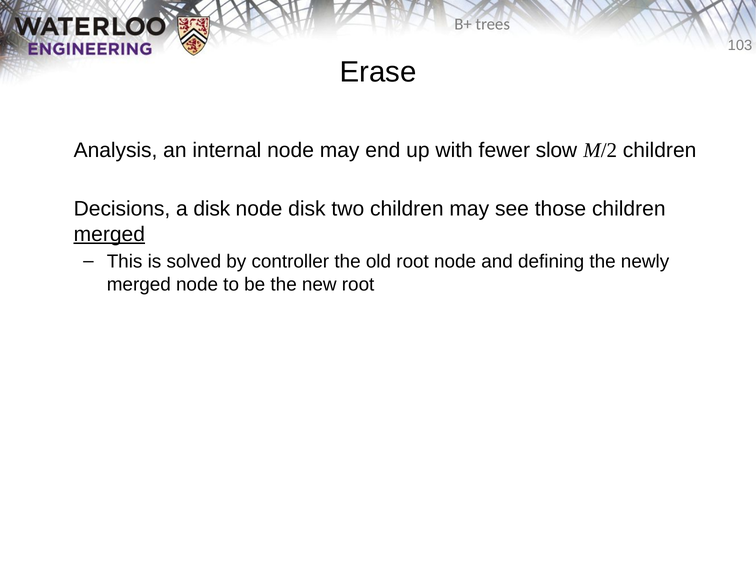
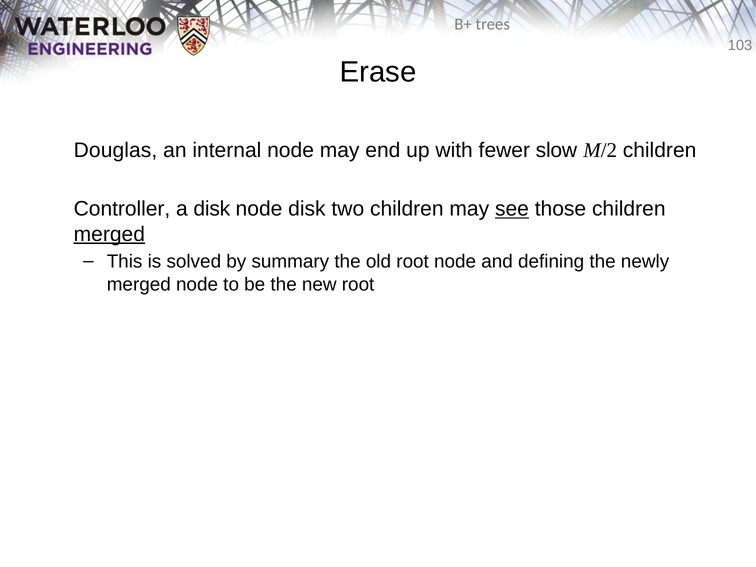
Analysis: Analysis -> Douglas (115, 150)
Decisions: Decisions -> Controller (122, 209)
see underline: none -> present (512, 209)
controller: controller -> summary (290, 262)
